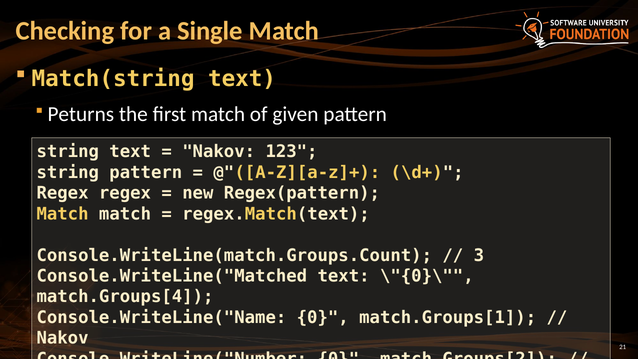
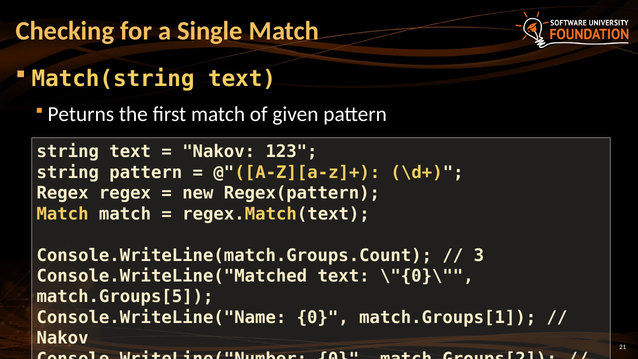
match.Groups[4: match.Groups[4 -> match.Groups[5 (125, 297)
